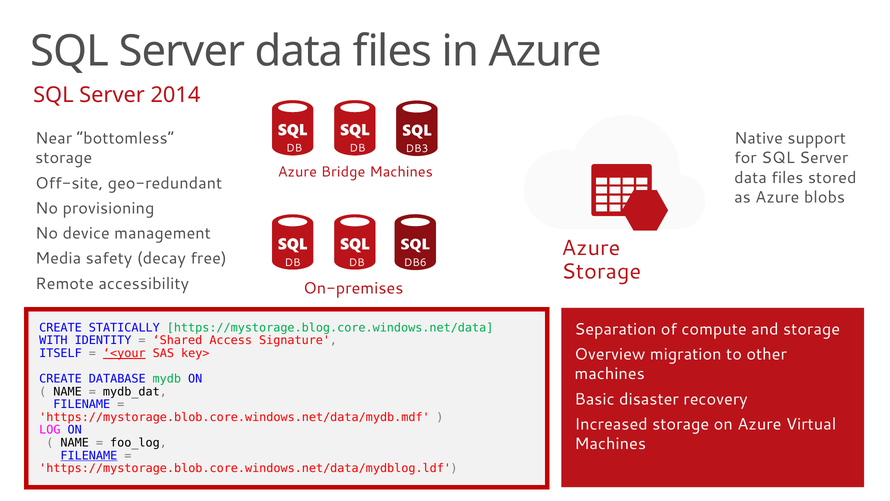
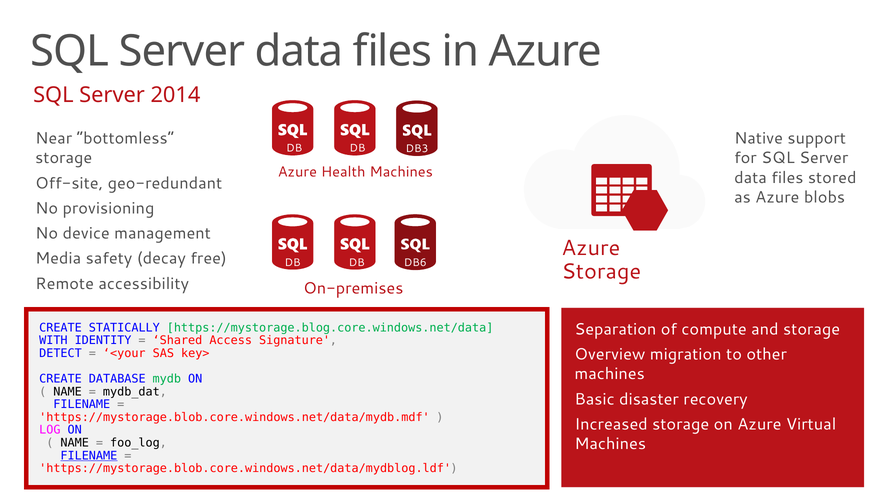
Bridge: Bridge -> Health (343, 172)
ITSELF: ITSELF -> DETECT (61, 353)
<your underline: present -> none (124, 353)
